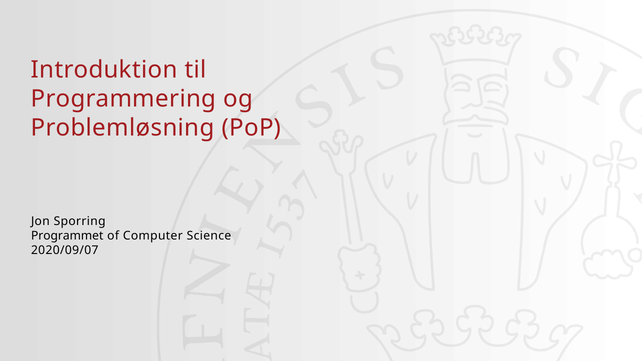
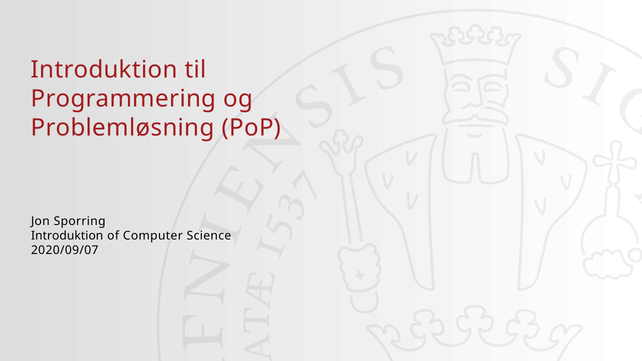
Programmet: Programmet -> Introduktion (67, 236)
